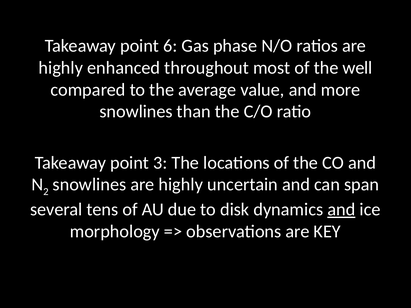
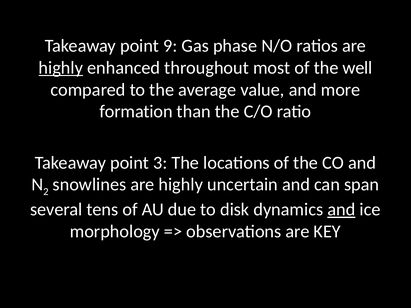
6: 6 -> 9 (170, 46)
highly underline: none -> present (61, 68)
snowlines: snowlines -> formation (136, 112)
